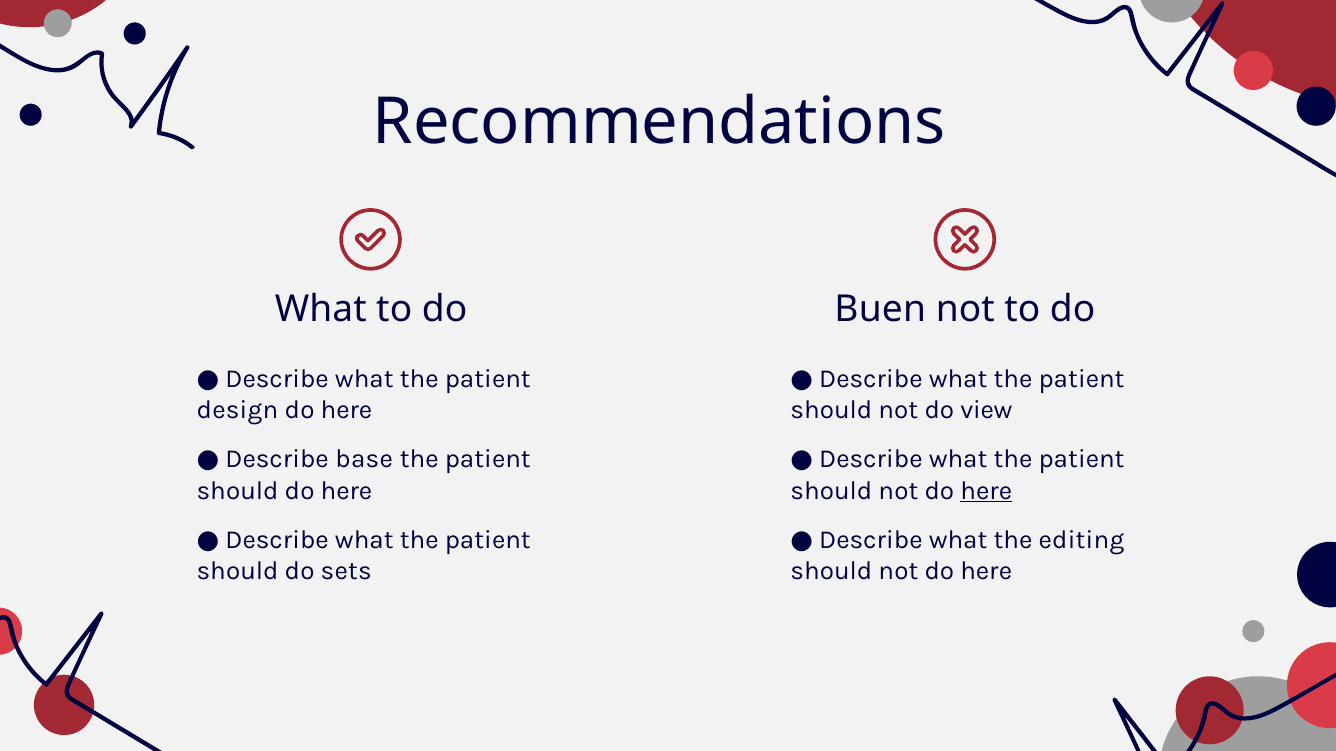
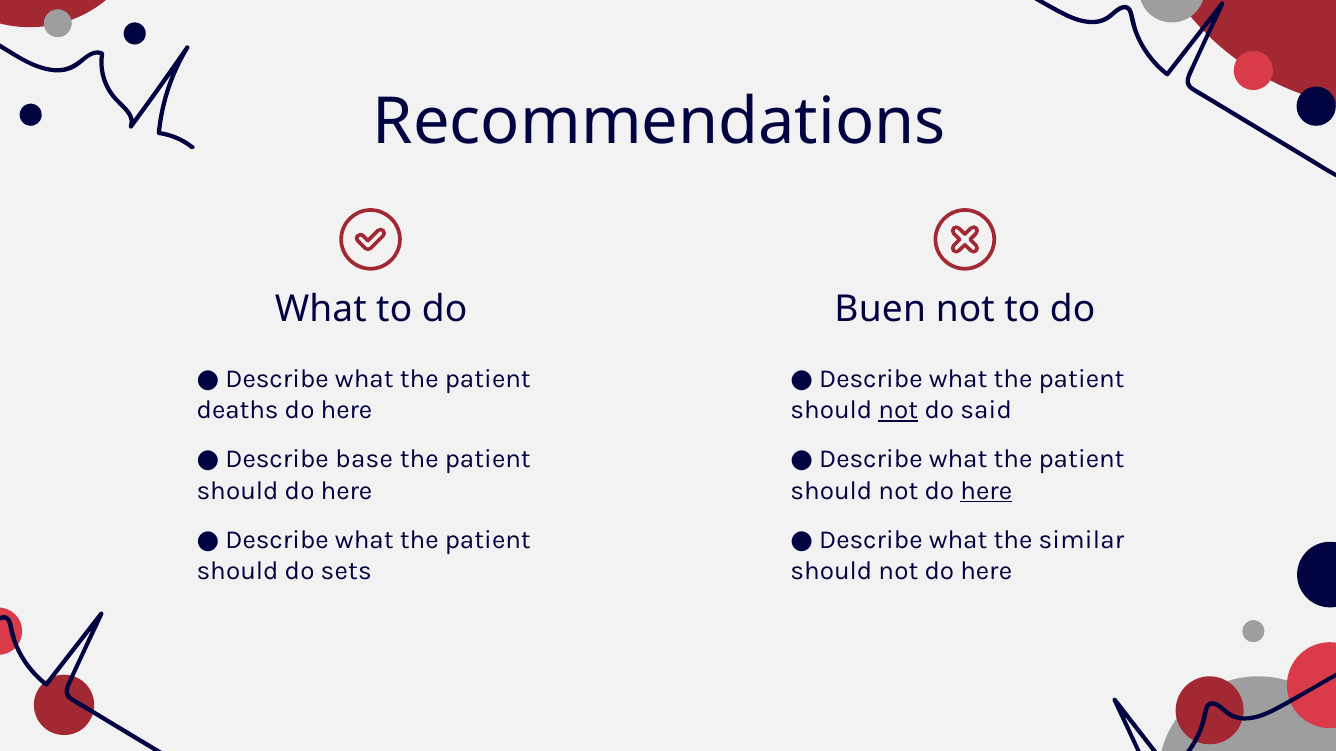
design: design -> deaths (238, 410)
not underline: none -> present (898, 410)
view: view -> said (986, 410)
editing: editing -> similar (1081, 541)
